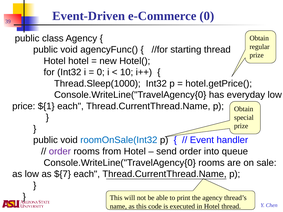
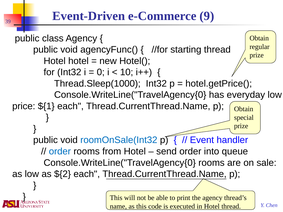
e-Commerce 0: 0 -> 9 (207, 16)
order colour: purple -> blue (60, 152)
${7: ${7 -> ${2 (63, 174)
